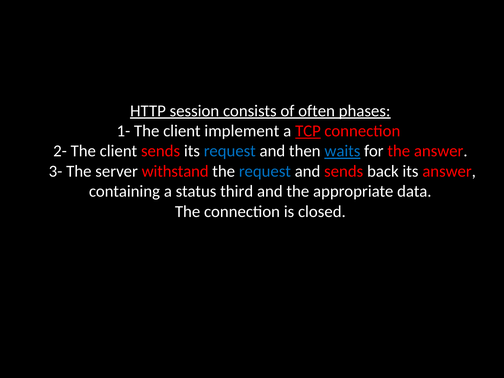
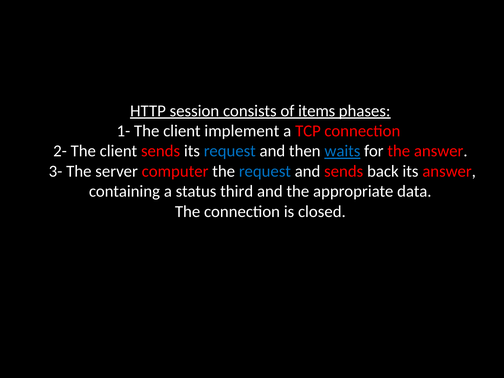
often: often -> items (317, 111)
TCP underline: present -> none (308, 131)
withstand: withstand -> computer (175, 171)
